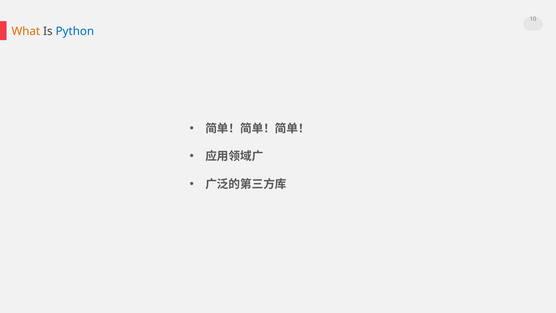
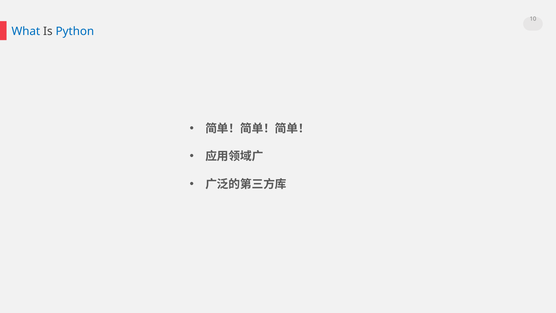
What colour: orange -> blue (26, 31)
